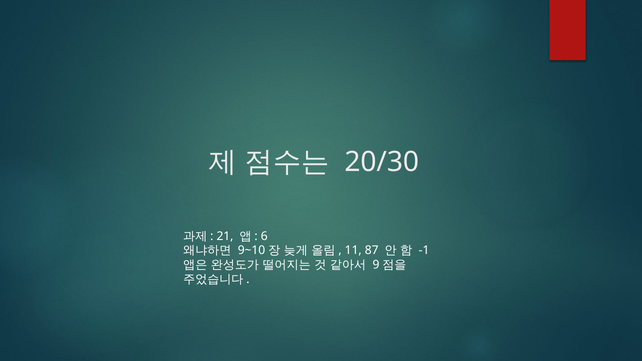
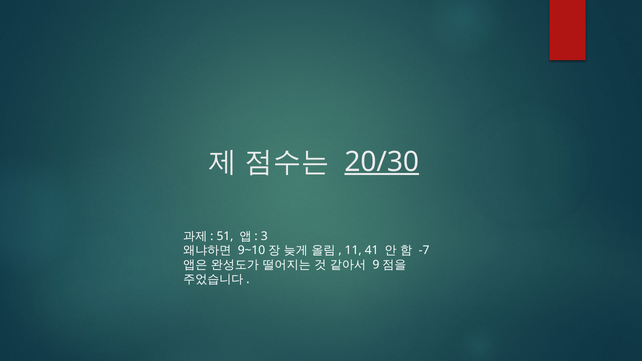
20/30 underline: none -> present (382, 162)
21: 21 -> 51 (225, 236)
6: 6 -> 3 (264, 236)
87: 87 -> 41 (372, 251)
-1: -1 -> -7 (424, 251)
